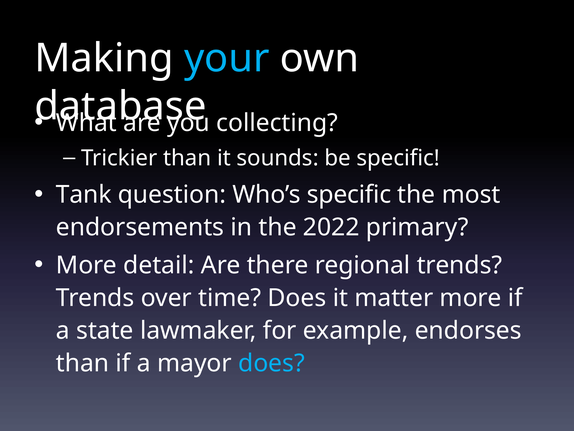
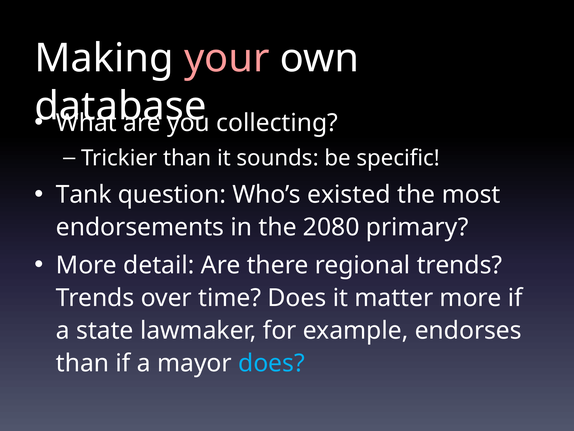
your colour: light blue -> pink (227, 58)
Who’s specific: specific -> existed (349, 195)
2022: 2022 -> 2080 (331, 227)
